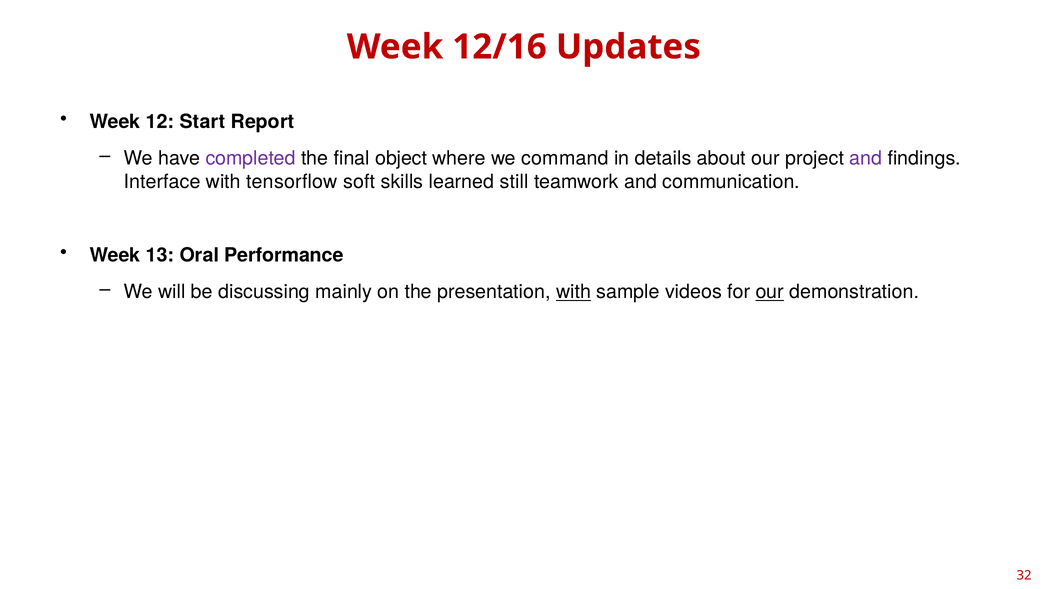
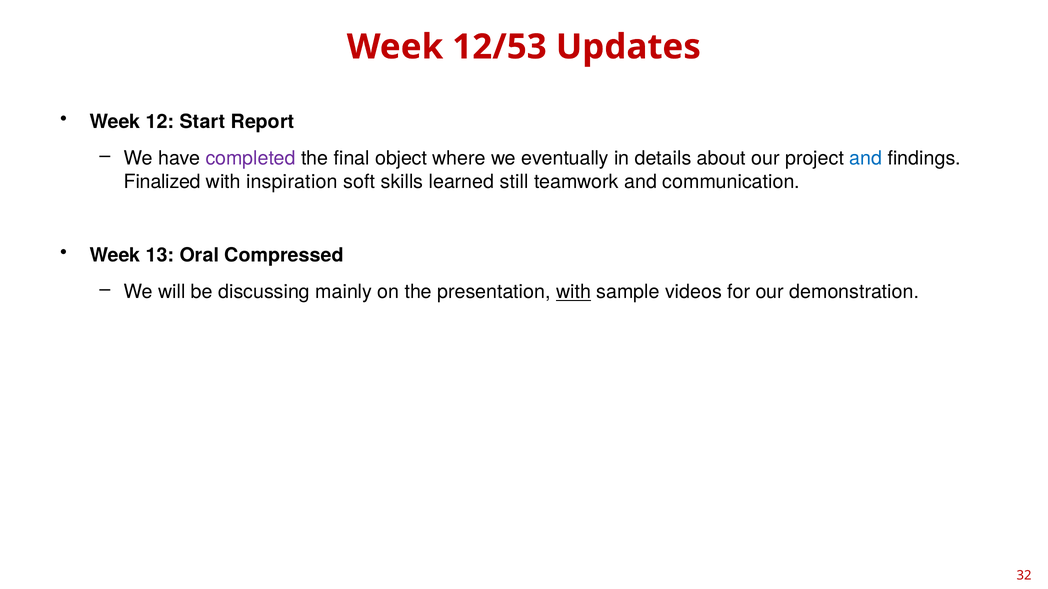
12/16: 12/16 -> 12/53 (500, 47)
command: command -> eventually (565, 159)
and colour: purple -> blue (866, 159)
Interface: Interface -> Finalized (162, 182)
tensorflow: tensorflow -> inspiration (292, 182)
Performance: Performance -> Compressed (284, 256)
our underline: present -> none (770, 292)
